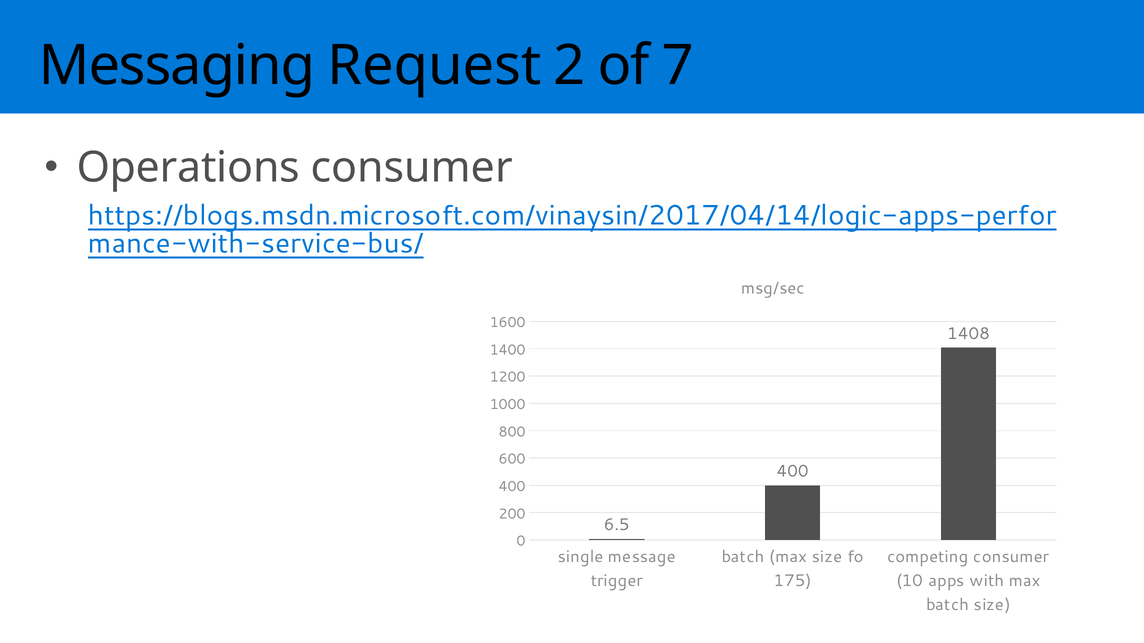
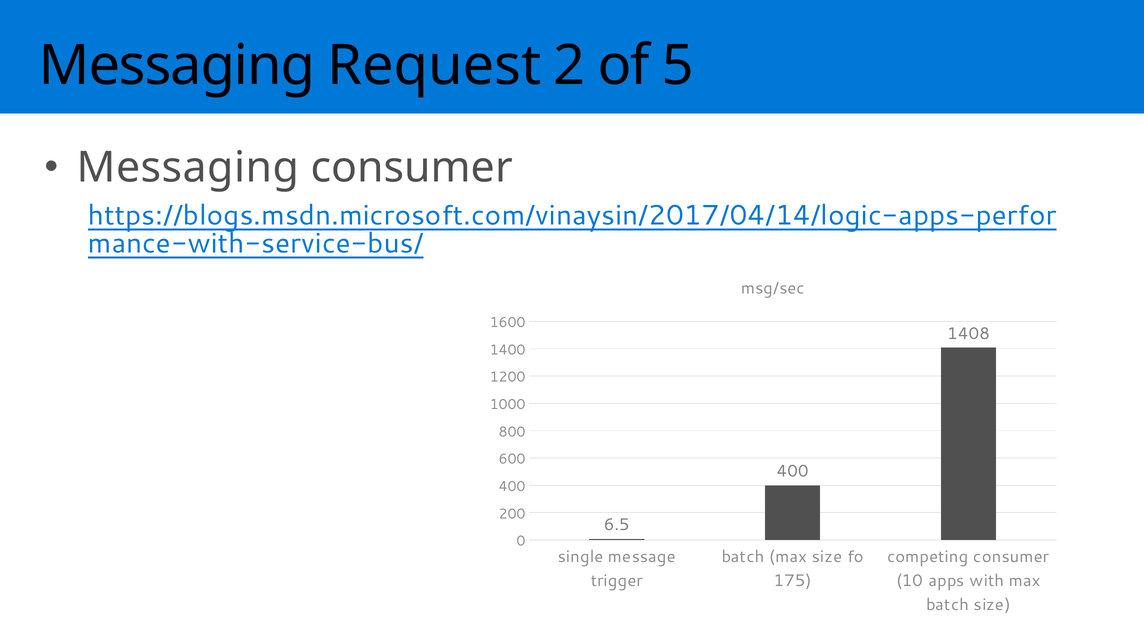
7: 7 -> 5 (678, 66)
Operations: Operations -> Messaging (188, 168)
